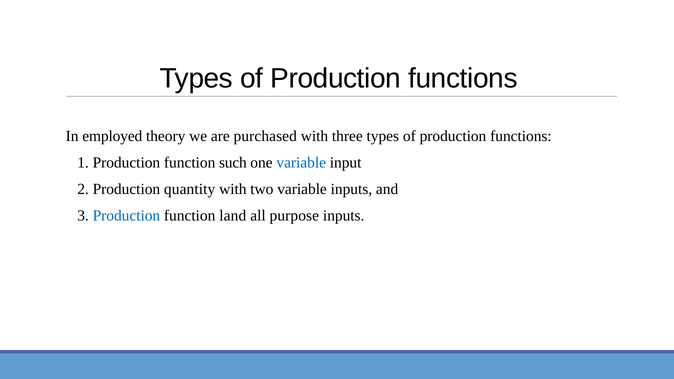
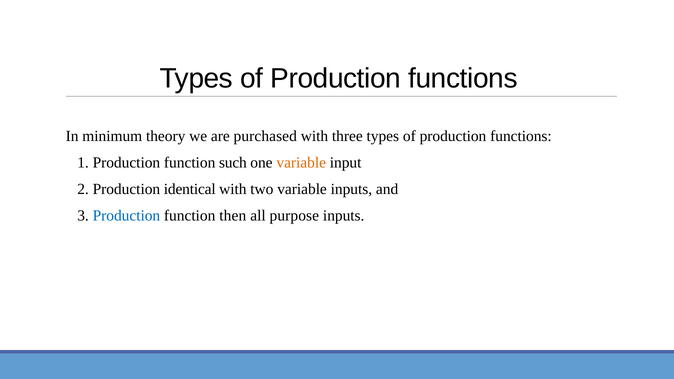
employed: employed -> minimum (112, 136)
variable colour: blue -> orange (301, 163)
quantity: quantity -> identical (190, 189)
land: land -> then (233, 216)
